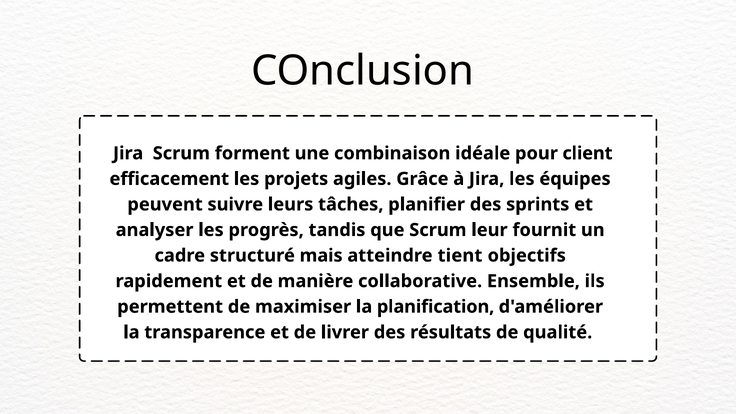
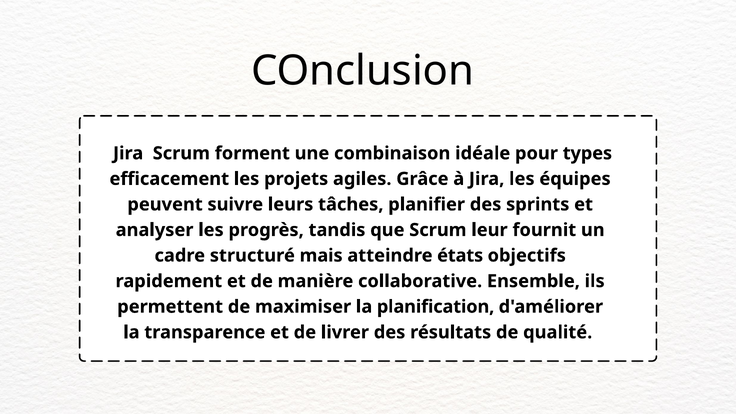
client: client -> types (587, 153)
tient: tient -> états (460, 256)
